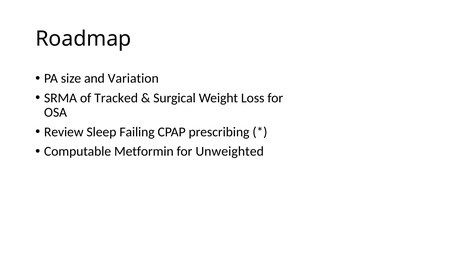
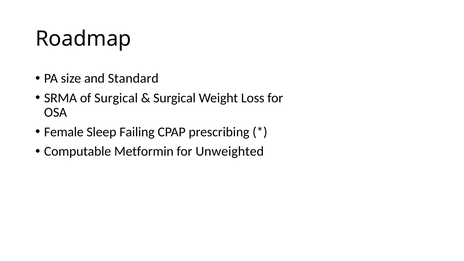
Variation: Variation -> Standard (133, 78)
of Tracked: Tracked -> Surgical (116, 98)
Review: Review -> Female (64, 132)
